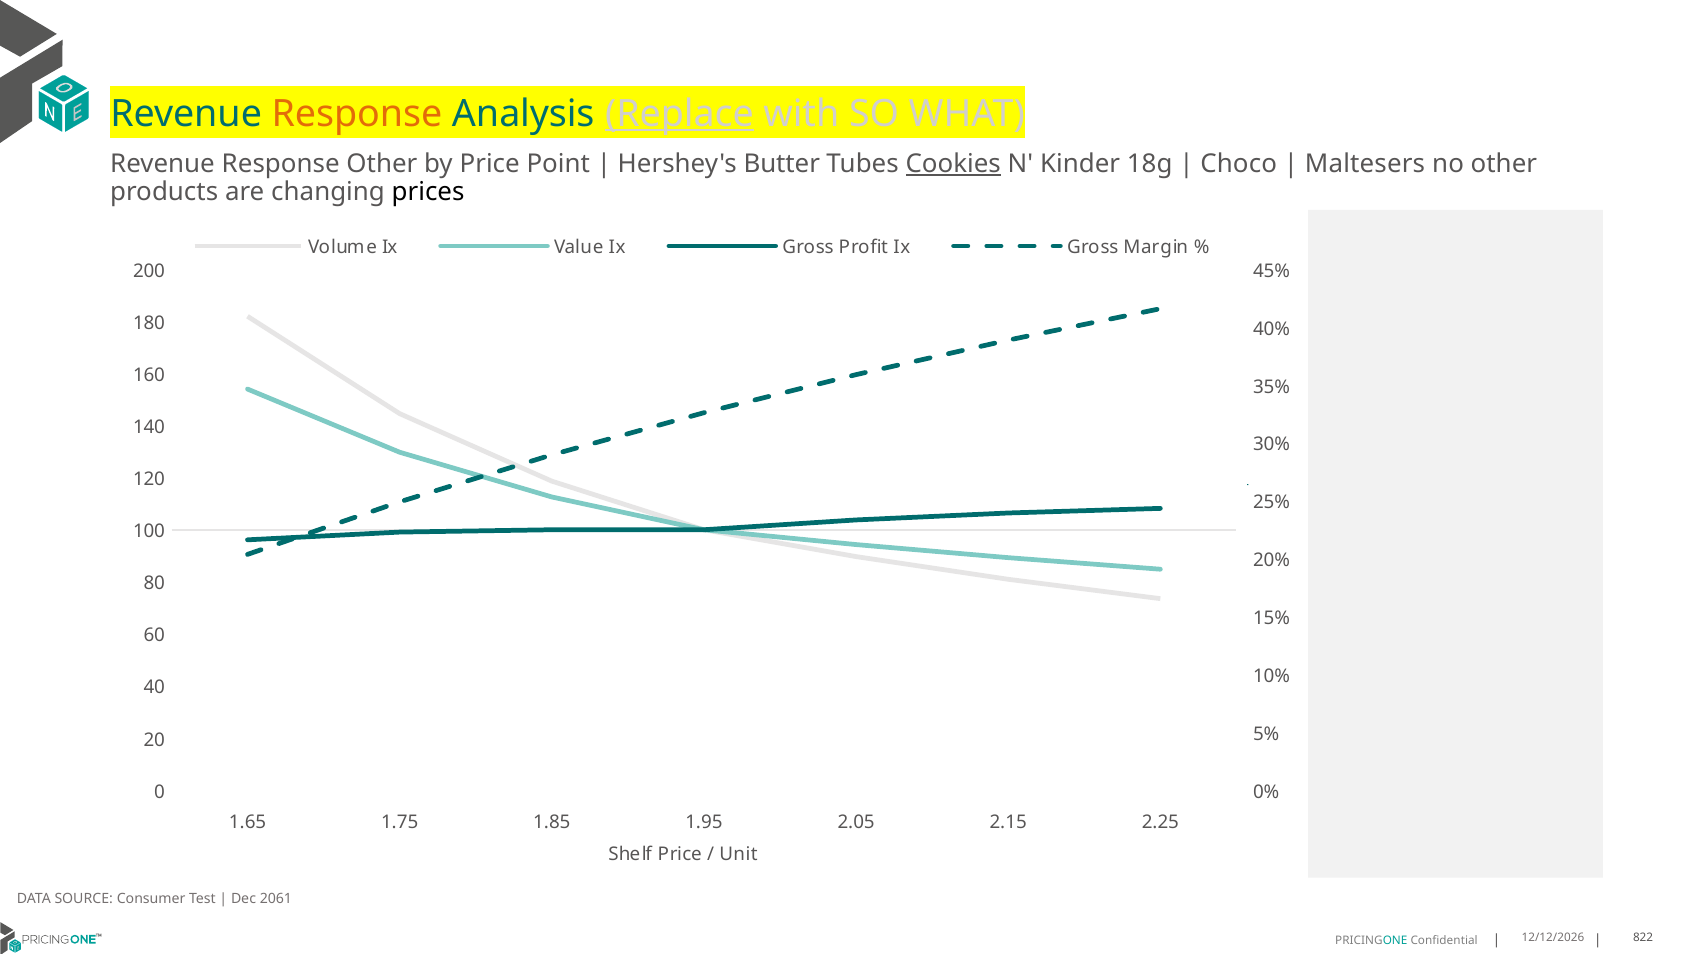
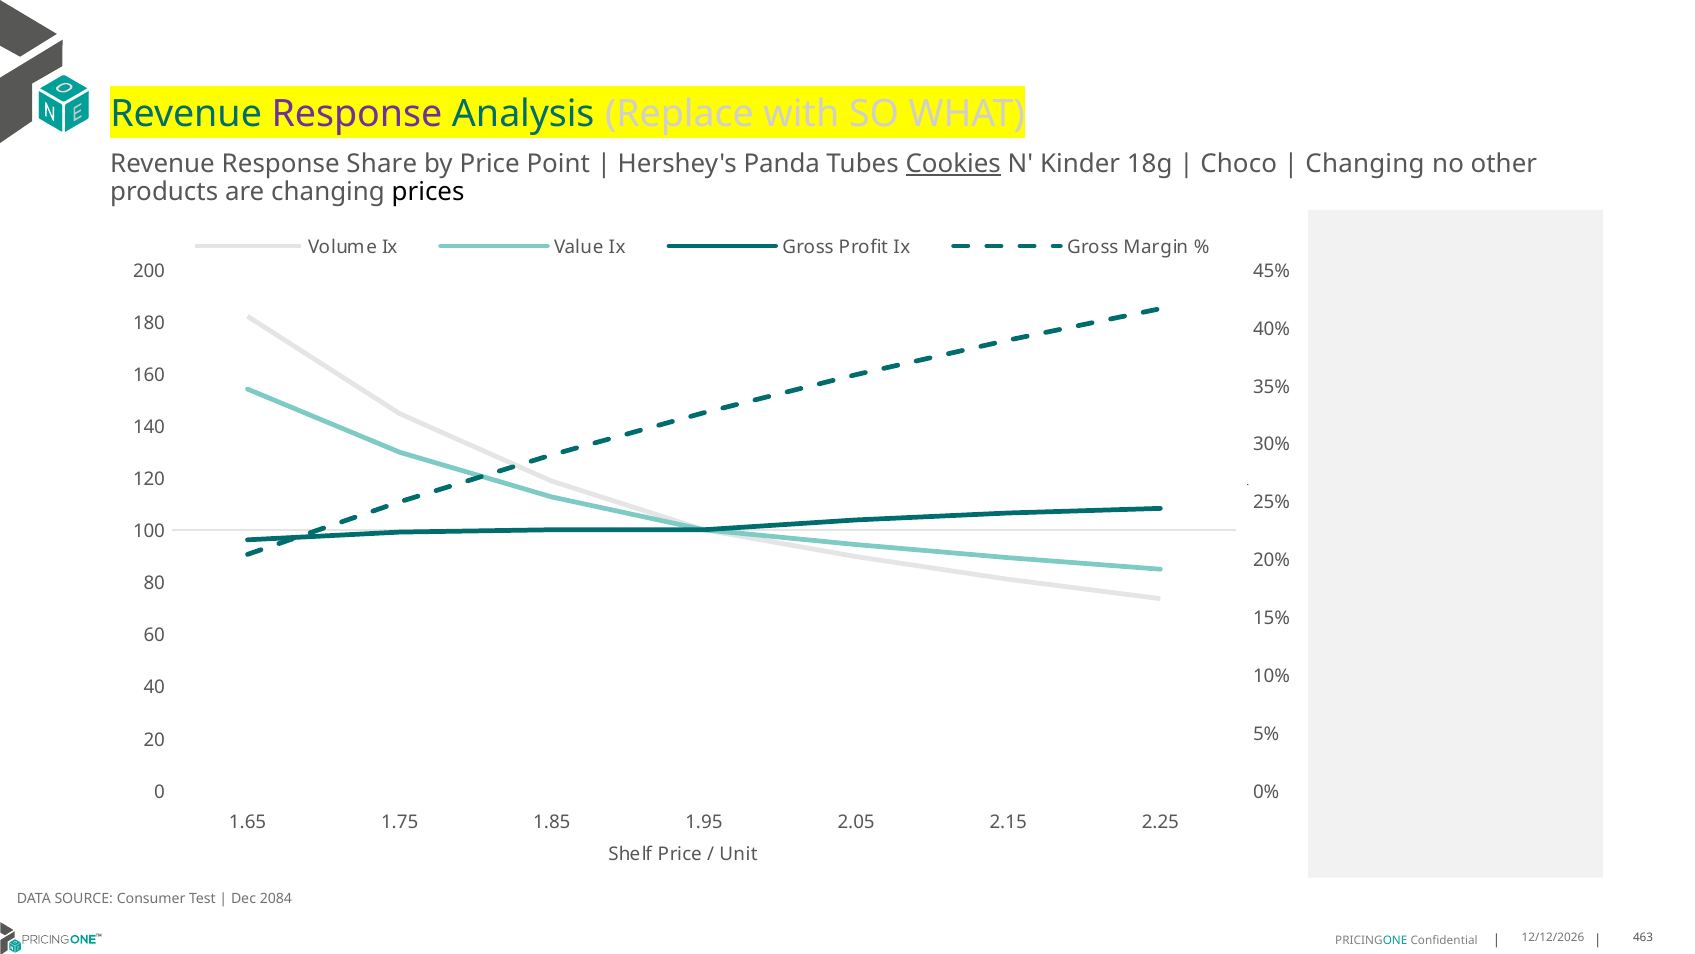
Response colour: orange -> purple (357, 114)
Replace underline: present -> none (679, 114)
Response Other: Other -> Share (382, 164)
Butter: Butter -> Panda (782, 164)
Maltesers: Maltesers -> Changing (1365, 164)
2061: 2061 -> 2084 (276, 898)
822: 822 -> 463 (1643, 937)
